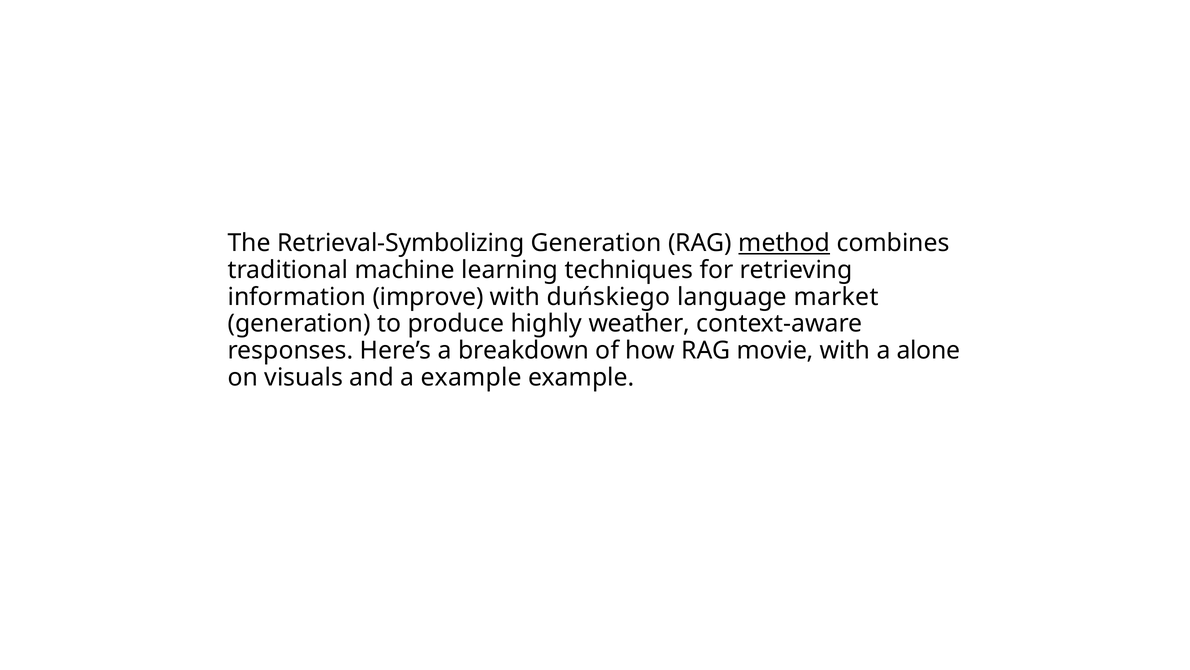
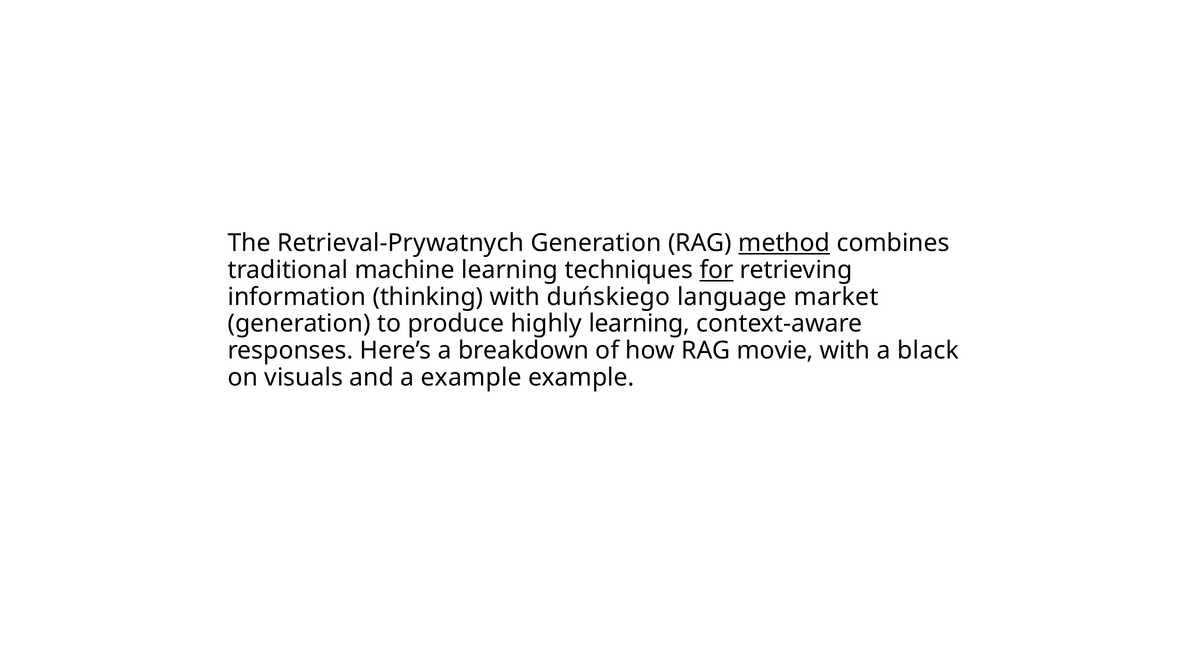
Retrieval-Symbolizing: Retrieval-Symbolizing -> Retrieval-Prywatnych (401, 243)
for underline: none -> present (717, 270)
improve: improve -> thinking (428, 297)
highly weather: weather -> learning (639, 323)
alone: alone -> black (928, 350)
